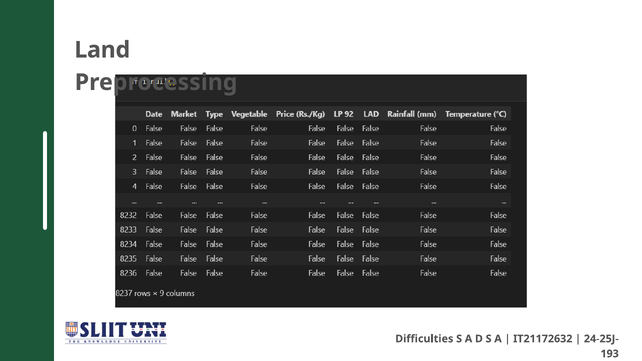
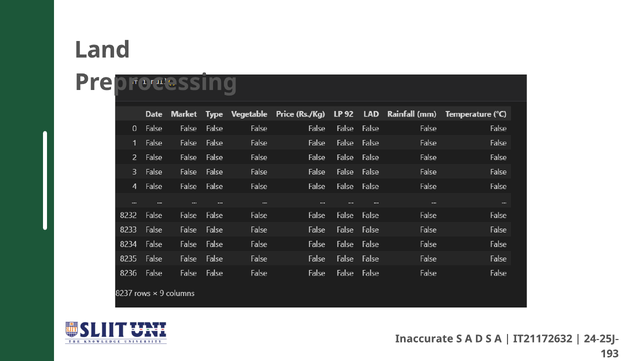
Difficulties: Difficulties -> Inaccurate (424, 339)
